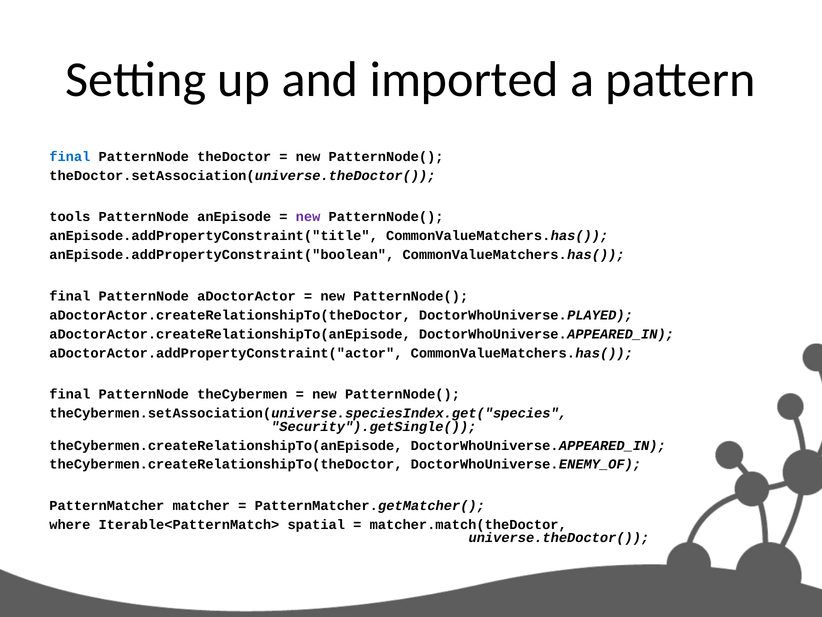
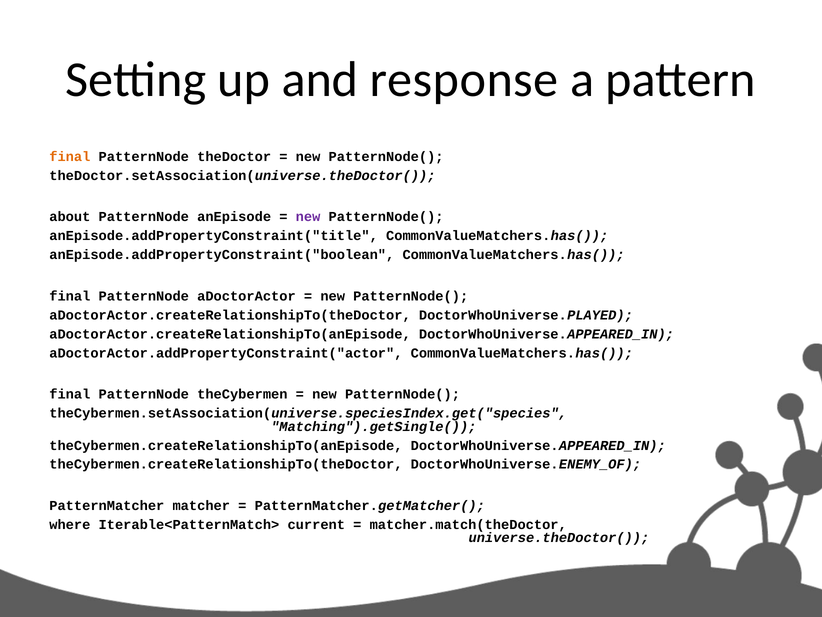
imported: imported -> response (464, 80)
final colour: blue -> orange (70, 157)
tools: tools -> about (70, 217)
Security").getSingle(: Security").getSingle( -> Matching").getSingle( (374, 426)
spatial: spatial -> current (316, 524)
